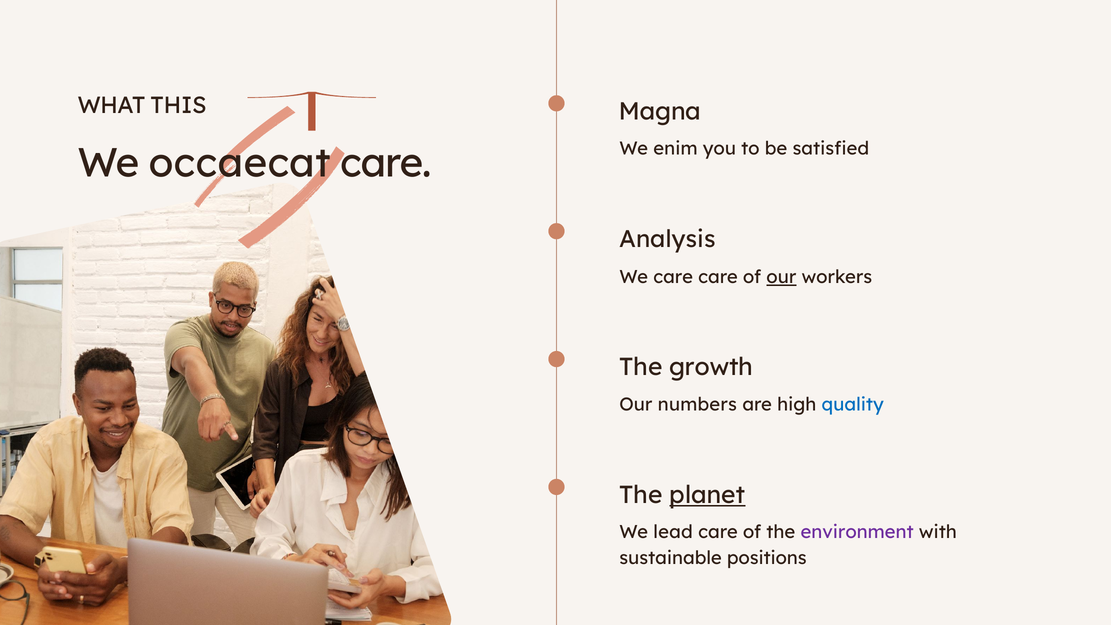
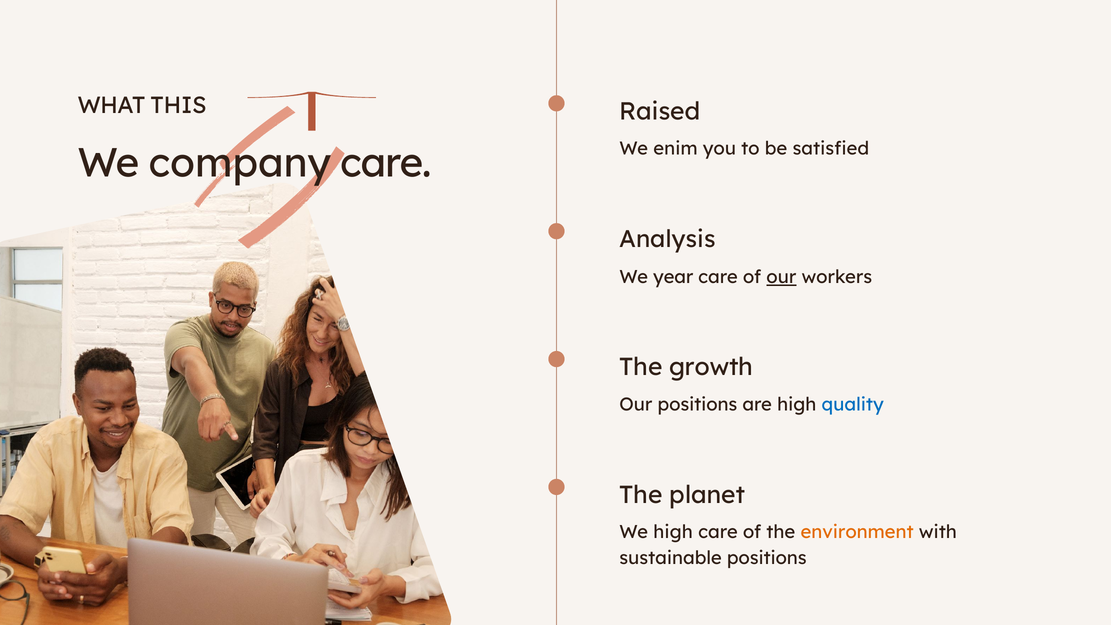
Magna: Magna -> Raised (660, 111)
occaecat: occaecat -> company (240, 163)
We care: care -> year (673, 277)
Our numbers: numbers -> positions (697, 404)
planet underline: present -> none (707, 495)
We lead: lead -> high (673, 532)
environment colour: purple -> orange (857, 532)
